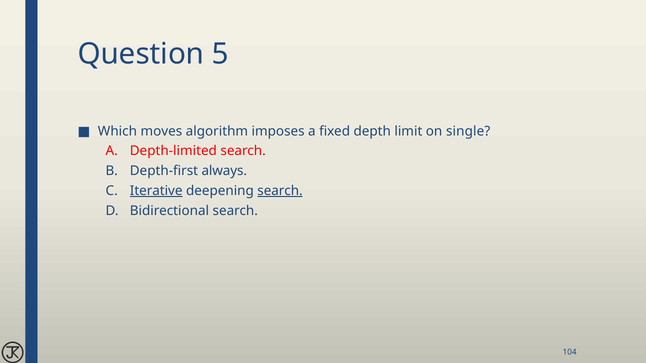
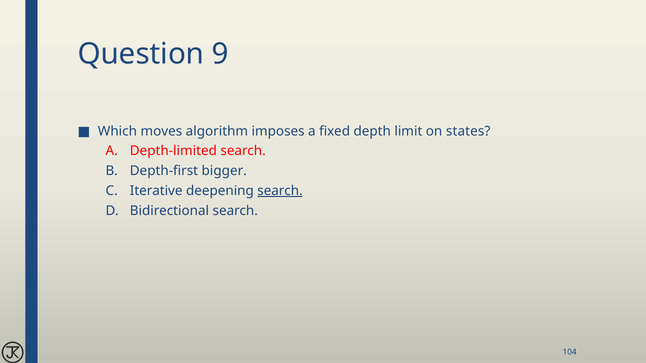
5: 5 -> 9 (220, 54)
single: single -> states (468, 131)
always: always -> bigger (224, 171)
Iterative underline: present -> none (156, 191)
